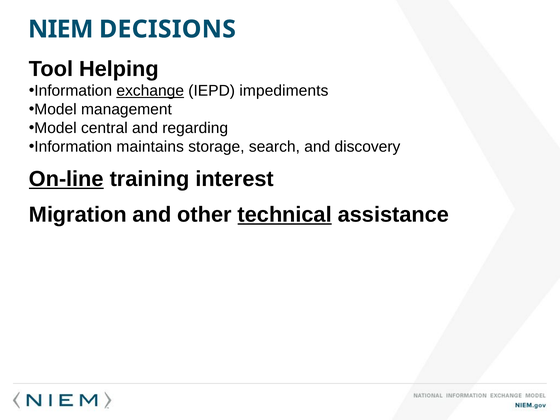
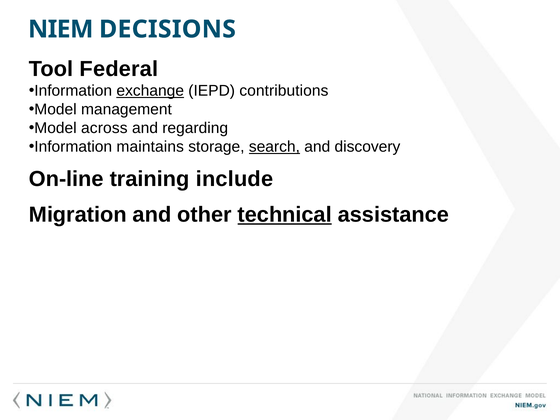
Helping: Helping -> Federal (119, 69)
impediments: impediments -> contributions (284, 91)
central: central -> across (104, 128)
search underline: none -> present (274, 147)
On-line underline: present -> none (66, 179)
interest: interest -> include (234, 179)
